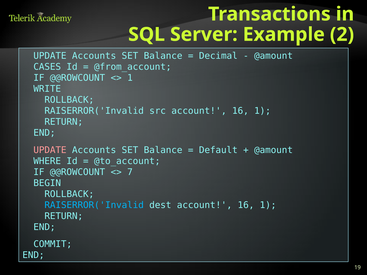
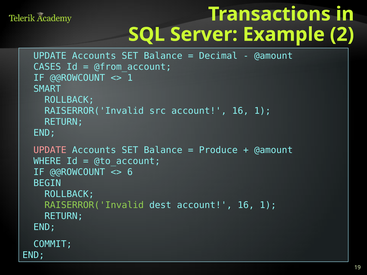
WRITE: WRITE -> SMART (47, 89)
Default: Default -> Produce (218, 150)
7: 7 -> 6 (130, 172)
RAISERROR('Invalid colour: light blue -> light green (94, 205)
